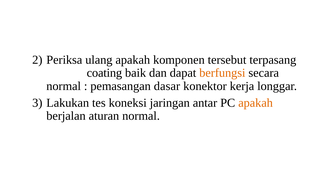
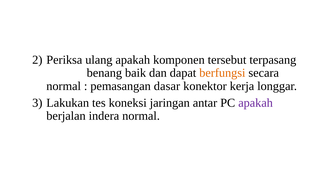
coating: coating -> benang (104, 73)
apakah colour: orange -> purple (256, 103)
aturan: aturan -> indera (104, 116)
